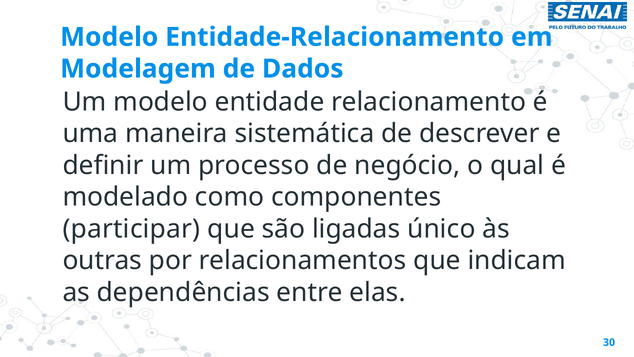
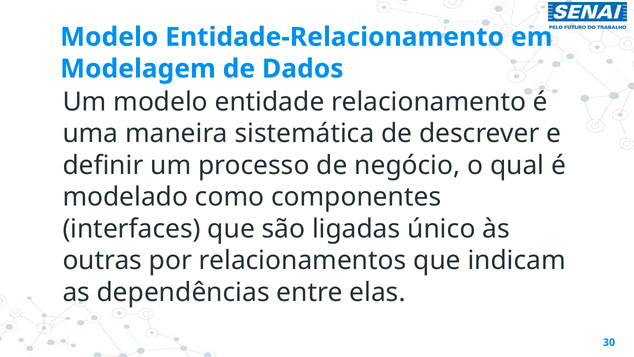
participar: participar -> interfaces (132, 229)
